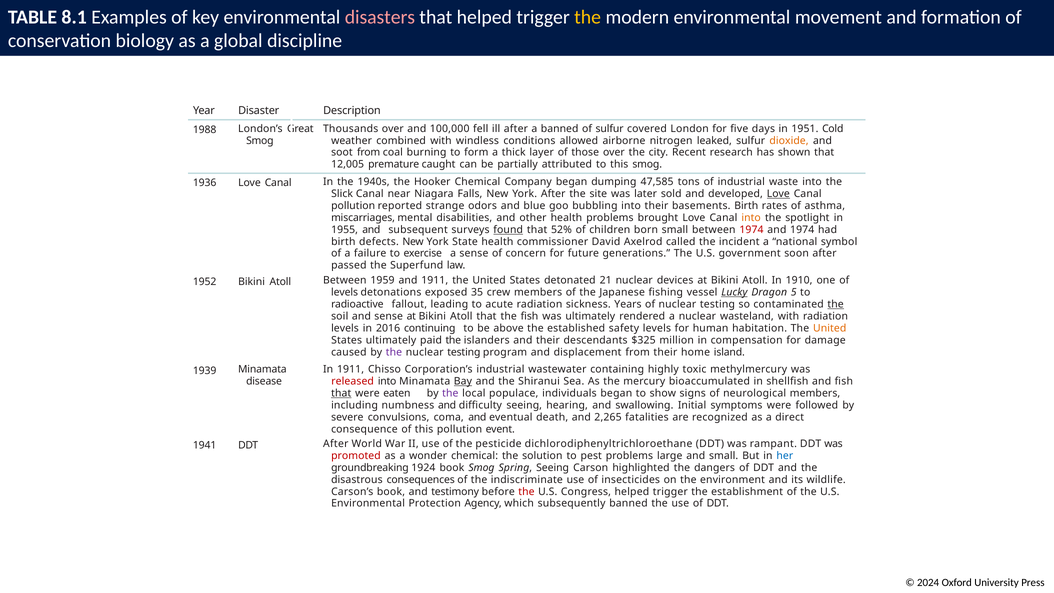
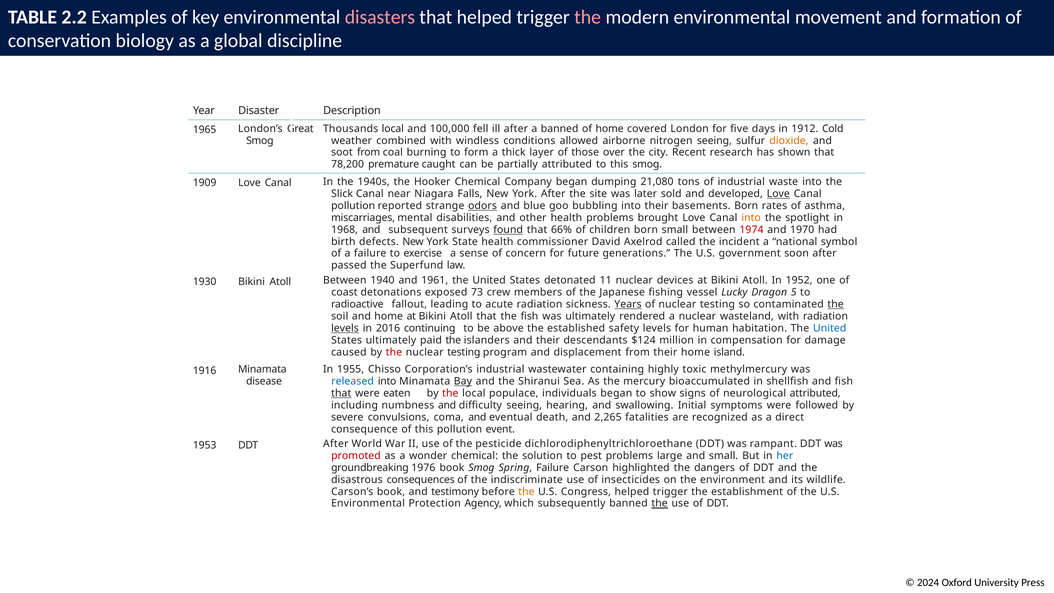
8.1: 8.1 -> 2.2 (74, 17)
the colour: yellow -> pink (588, 17)
Thousands over: over -> local (393, 129)
of sulfur: sulfur -> home (610, 129)
1951: 1951 -> 1912 (805, 129)
1988: 1988 -> 1965 (205, 130)
nitrogen leaked: leaked -> seeing (714, 141)
12,005: 12,005 -> 78,200 (348, 164)
1936: 1936 -> 1909 (205, 183)
47,585: 47,585 -> 21,080 (657, 182)
odors underline: none -> present (483, 206)
basements Birth: Birth -> Born (746, 206)
1955: 1955 -> 1968 (345, 230)
52%: 52% -> 66% (561, 230)
and 1974: 1974 -> 1970 (802, 230)
1952: 1952 -> 1930 (205, 282)
1959: 1959 -> 1940 (382, 280)
and 1911: 1911 -> 1961 (435, 280)
21: 21 -> 11 (606, 280)
1910: 1910 -> 1952 (799, 280)
levels: levels -> coast (344, 292)
35: 35 -> 73 (477, 292)
Lucky underline: present -> none (734, 292)
Years underline: none -> present (628, 304)
and sense: sense -> home (389, 316)
levels underline: none -> present (345, 328)
United colour: orange -> blue (830, 328)
$325: $325 -> $124 (644, 340)
the colour: purple -> red (394, 352)
In 1911: 1911 -> 1955 (351, 369)
1939: 1939 -> 1916 (205, 371)
released colour: red -> blue (353, 381)
the colour: purple -> red (450, 393)
neurological members: members -> attributed (815, 393)
1941: 1941 -> 1953 (205, 445)
1924: 1924 -> 1976 (423, 467)
Spring Seeing: Seeing -> Failure (553, 467)
the colour: red -> orange (526, 491)
the underline: none -> present (660, 503)
